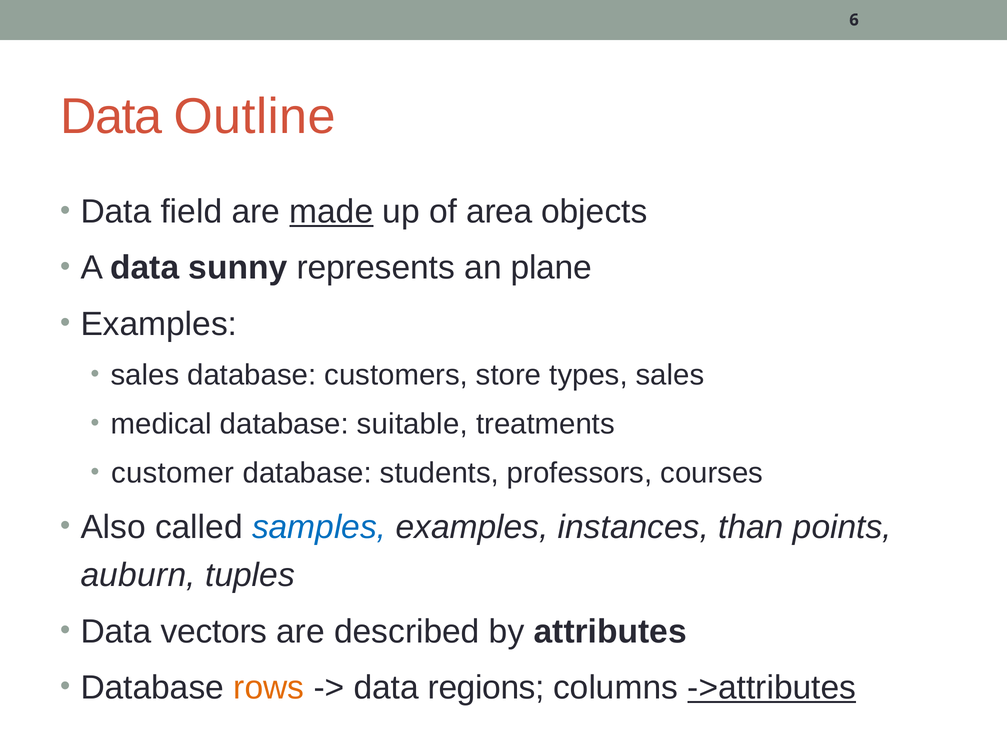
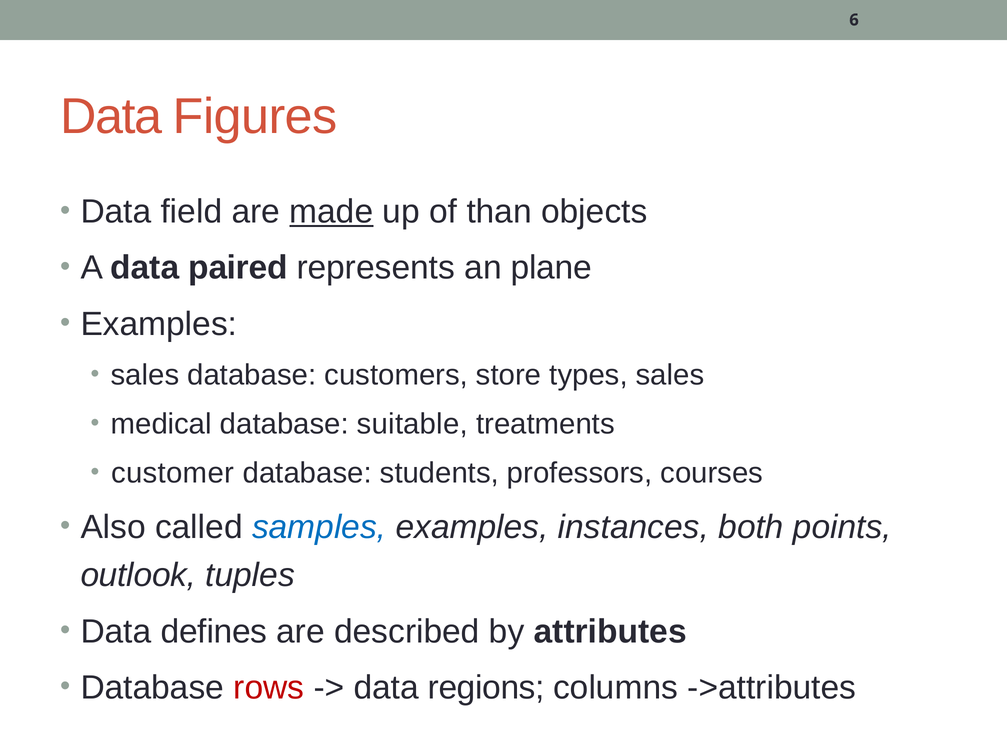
Outline: Outline -> Figures (255, 117)
area: area -> than (499, 212)
sunny: sunny -> paired (238, 268)
than: than -> both (751, 527)
auburn: auburn -> outlook (138, 576)
vectors: vectors -> defines (214, 632)
rows colour: orange -> red (269, 688)
->attributes underline: present -> none (772, 688)
